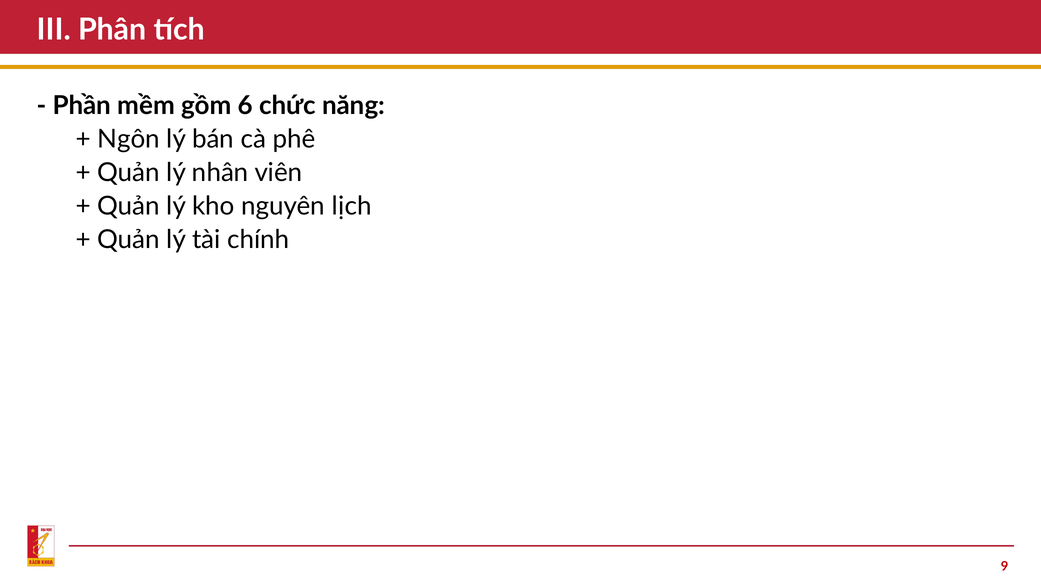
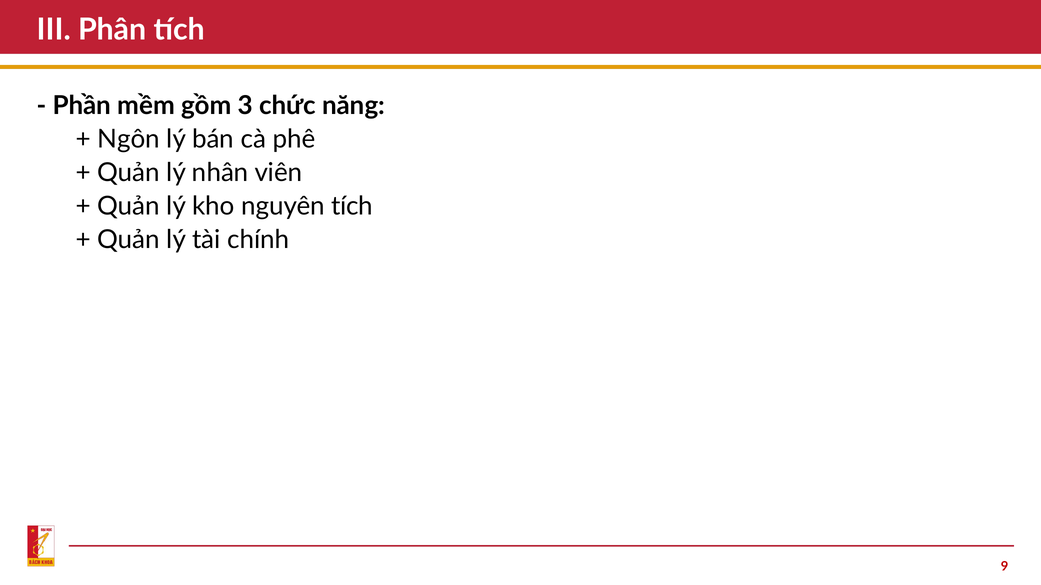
6: 6 -> 3 (245, 106)
nguyên lịch: lịch -> tích (352, 206)
